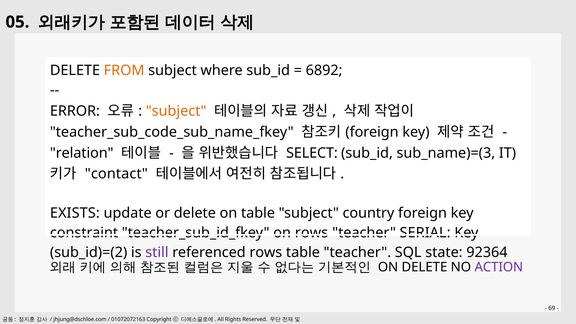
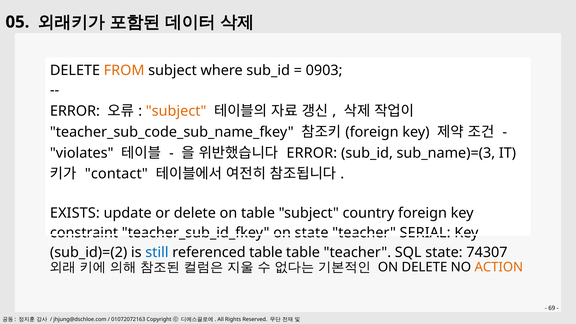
6892: 6892 -> 0903 (324, 70)
relation: relation -> violates (82, 153)
SELECT: SELECT -> ERROR (312, 153)
on rows: rows -> state (312, 233)
still colour: purple -> blue (157, 253)
referenced rows: rows -> table (266, 253)
92364: 92364 -> 74307 (487, 253)
ACTION colour: purple -> orange (499, 267)
